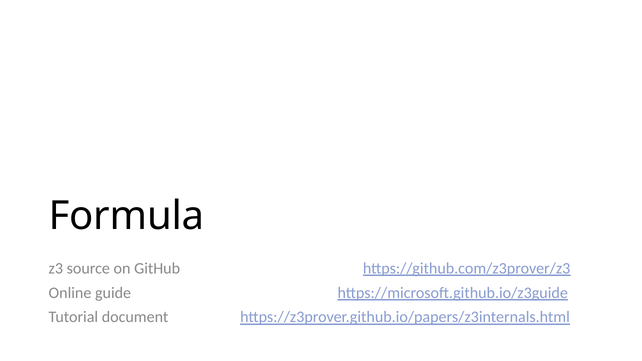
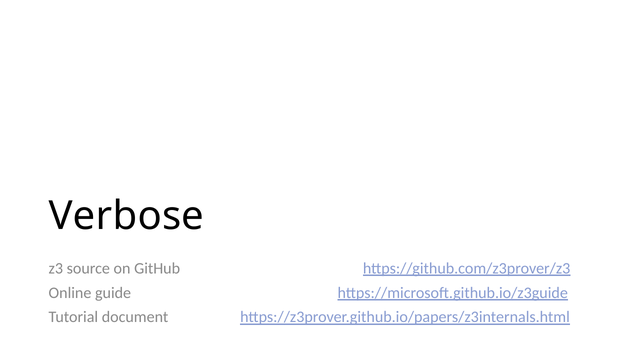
Formula: Formula -> Verbose (126, 216)
